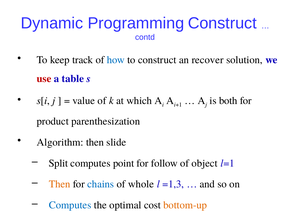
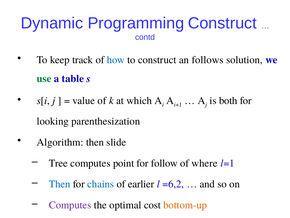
recover: recover -> follows (208, 60)
use colour: red -> green (44, 79)
product: product -> looking (53, 121)
Split: Split -> Tree (58, 163)
object: object -> where (205, 163)
Then colour: orange -> blue (60, 184)
whole: whole -> earlier (141, 184)
=1,3: =1,3 -> =6,2 (173, 184)
Computes colour: blue -> purple (70, 205)
